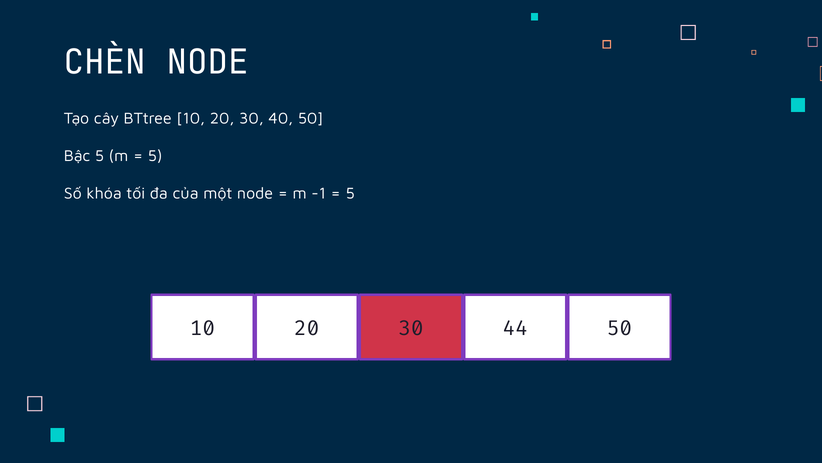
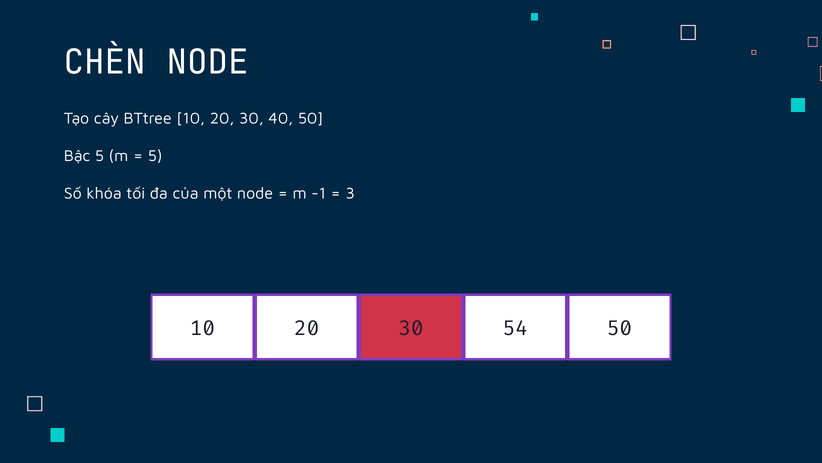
5: 5 -> 3 (350, 193)
44: 44 -> 54 (515, 328)
